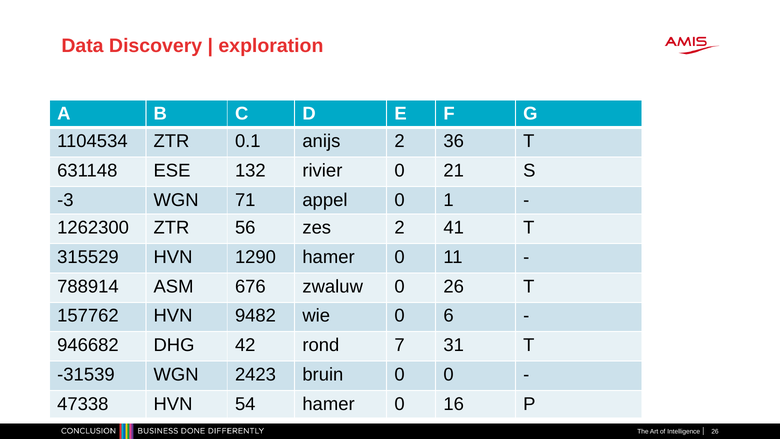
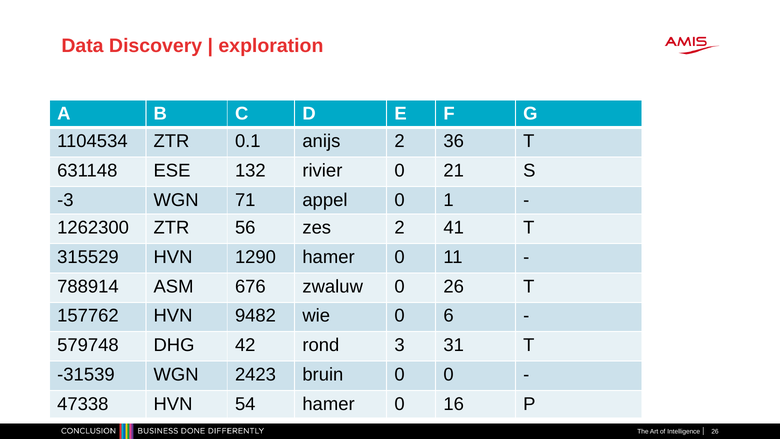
946682: 946682 -> 579748 (88, 345)
7: 7 -> 3 (400, 345)
